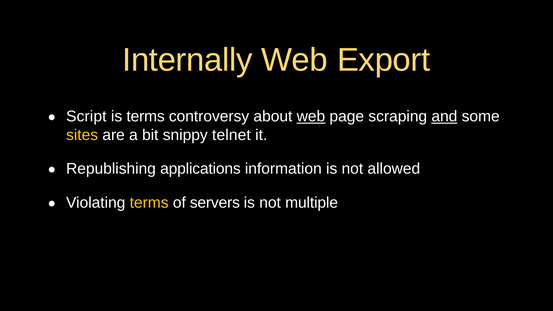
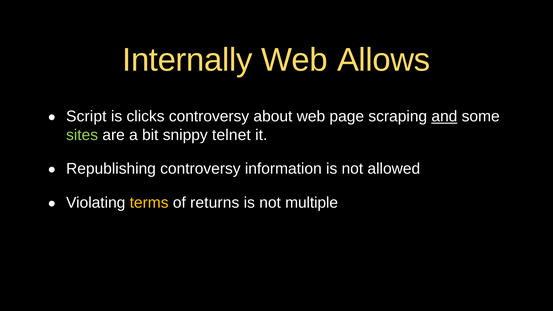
Export: Export -> Allows (384, 60)
is terms: terms -> clicks (146, 116)
web underline: present -> none (311, 116)
sites colour: yellow -> light green (82, 135)
Republishing applications: applications -> controversy (200, 169)
servers: servers -> returns (215, 203)
